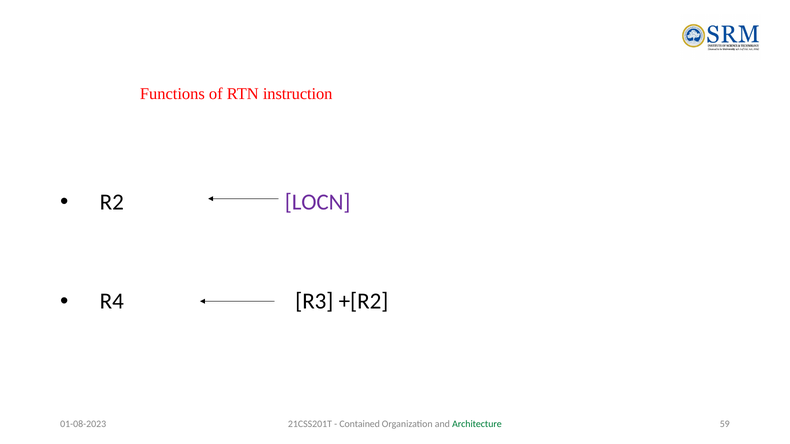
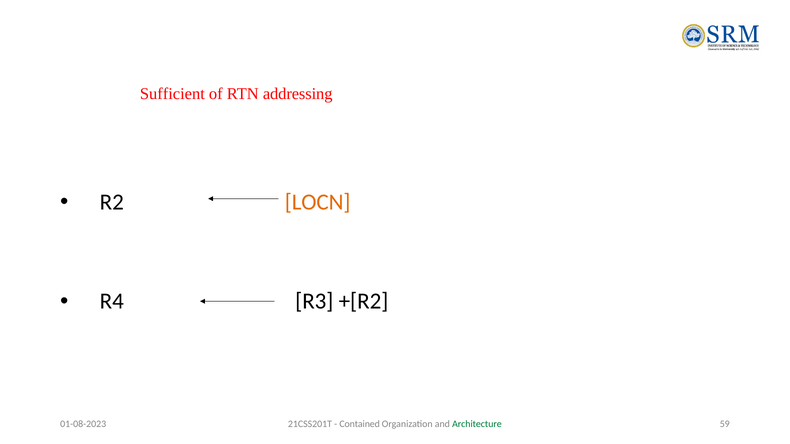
Functions: Functions -> Sufficient (172, 94)
instruction: instruction -> addressing (298, 94)
LOCN colour: purple -> orange (318, 202)
